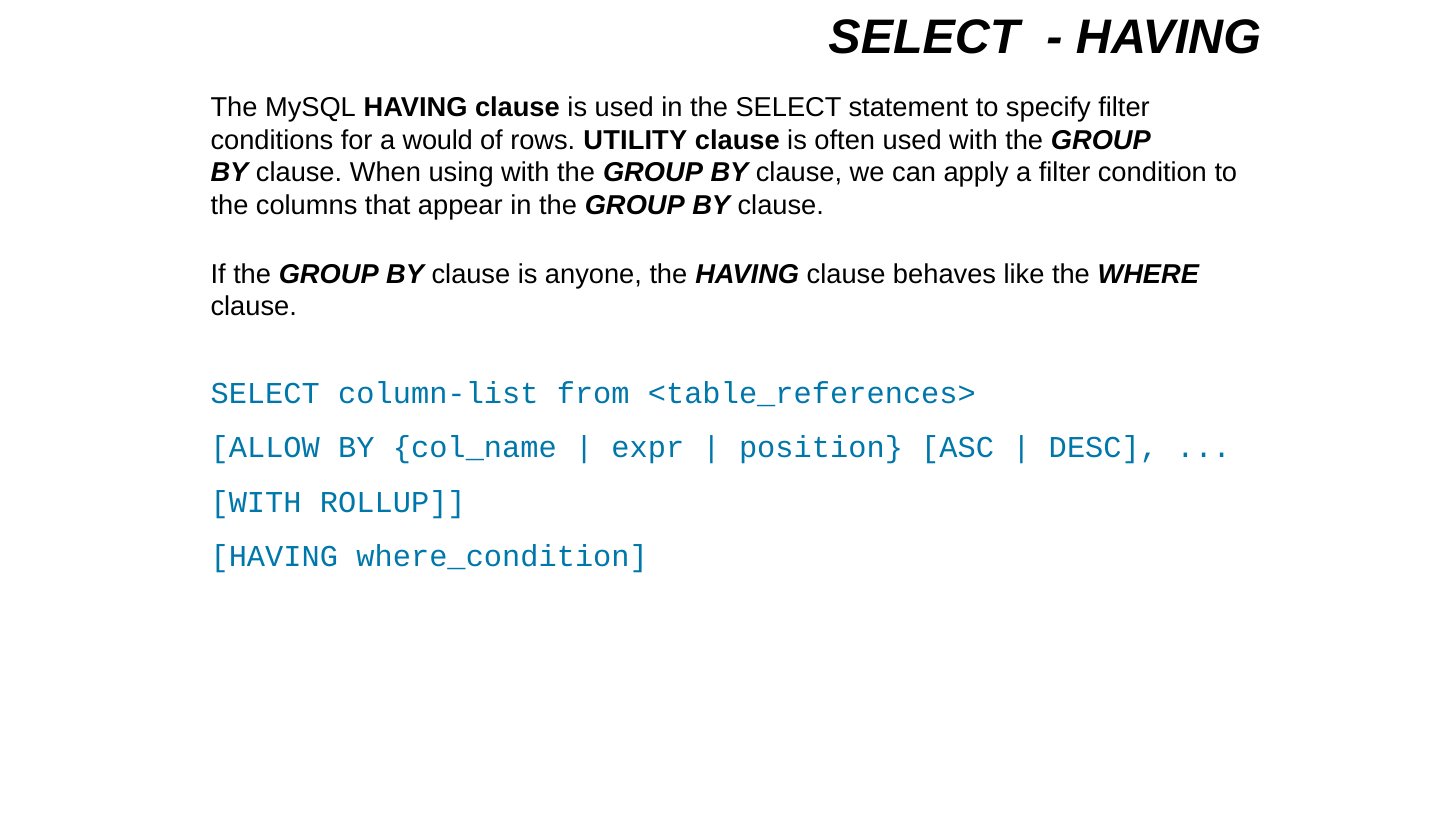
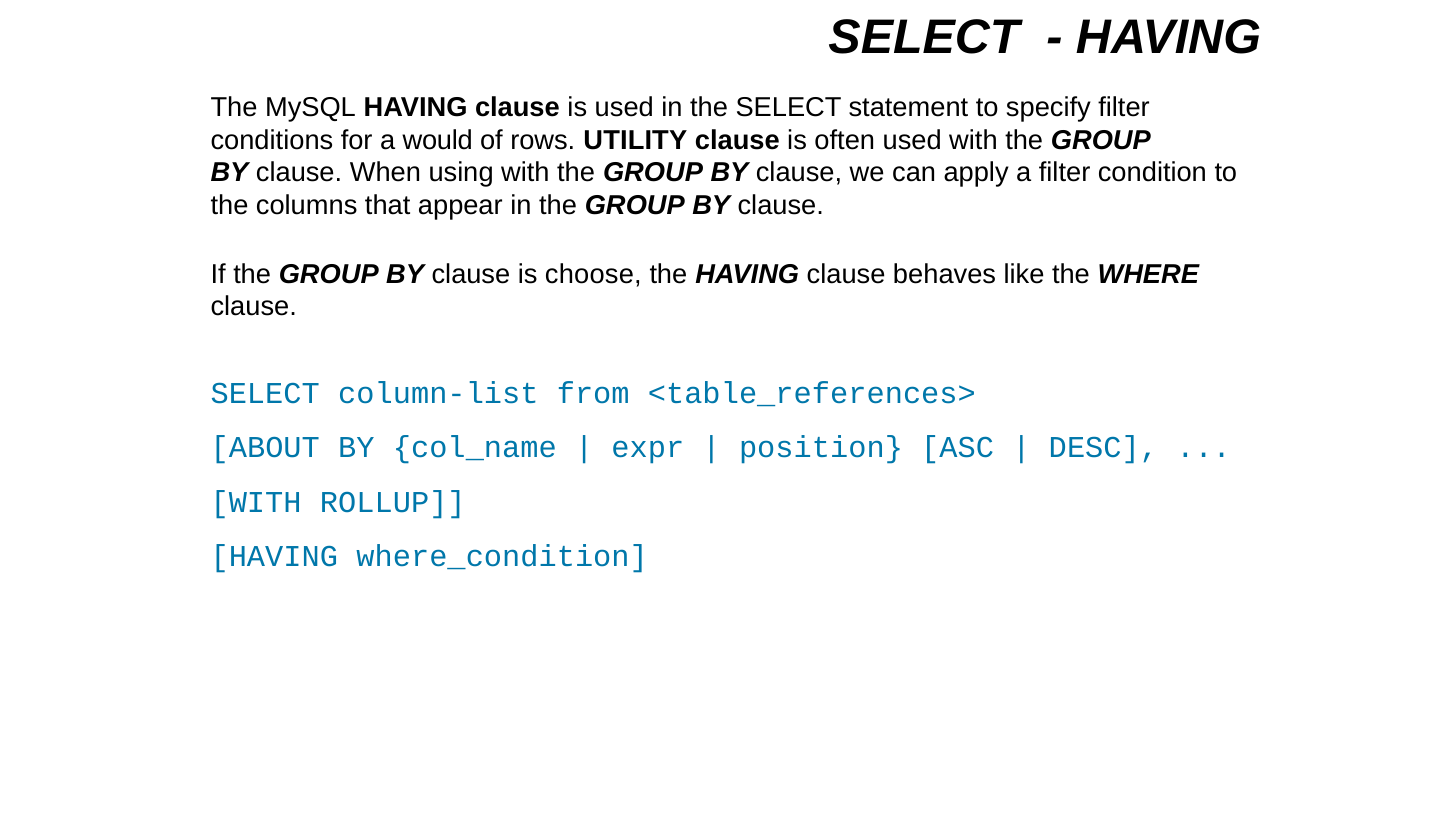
anyone: anyone -> choose (593, 274)
ALLOW: ALLOW -> ABOUT (265, 448)
